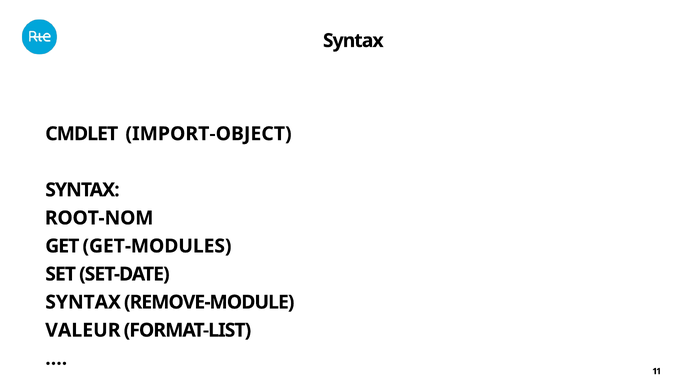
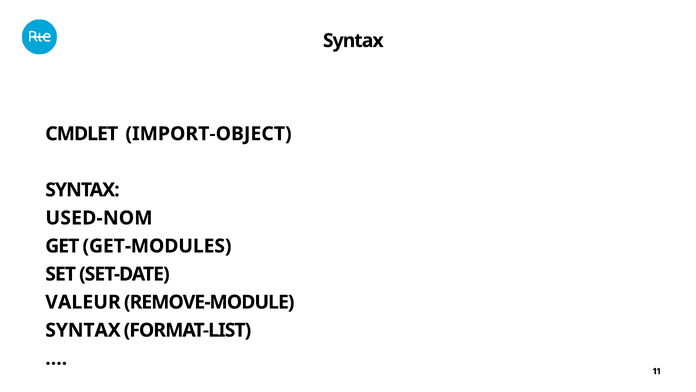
ROOT-NOM: ROOT-NOM -> USED-NOM (99, 218)
SYNTAX: SYNTAX -> VALEUR (83, 302)
VALEUR: VALEUR -> SYNTAX (83, 330)
